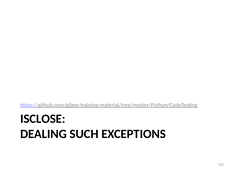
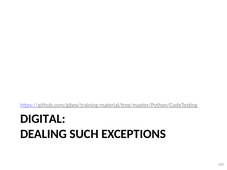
ISCLOSE: ISCLOSE -> DIGITAL (43, 119)
